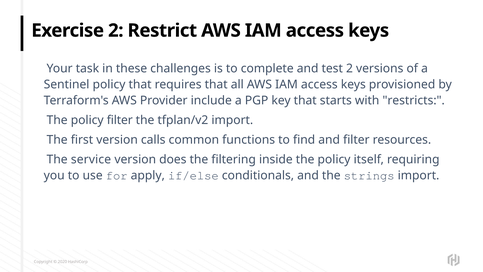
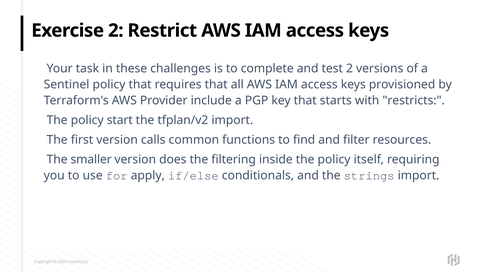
policy filter: filter -> start (120, 120)
service: service -> smaller (91, 159)
